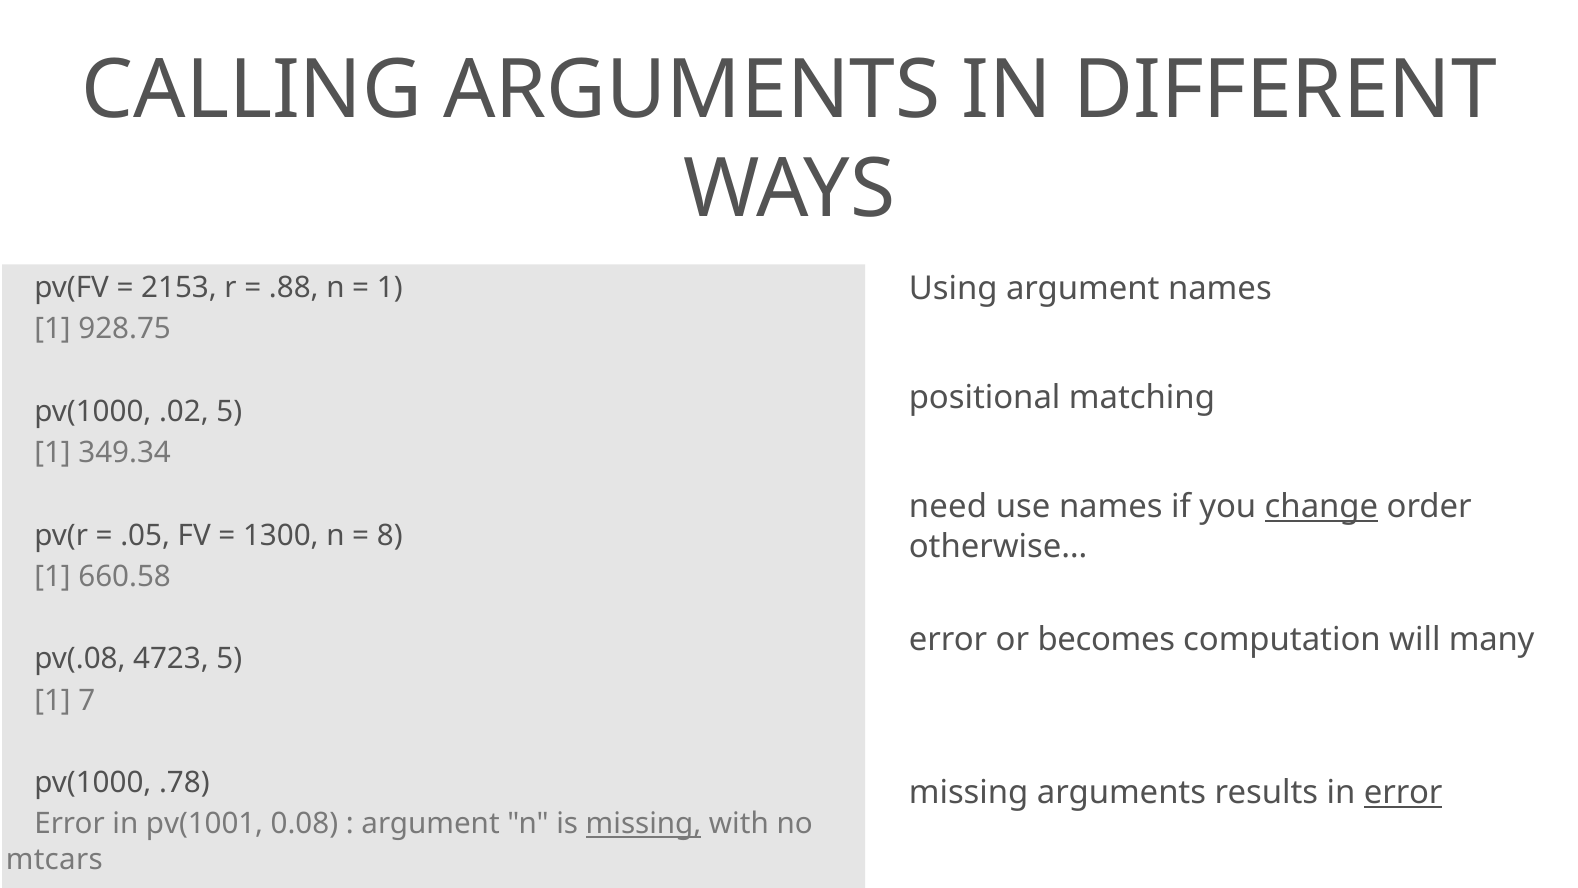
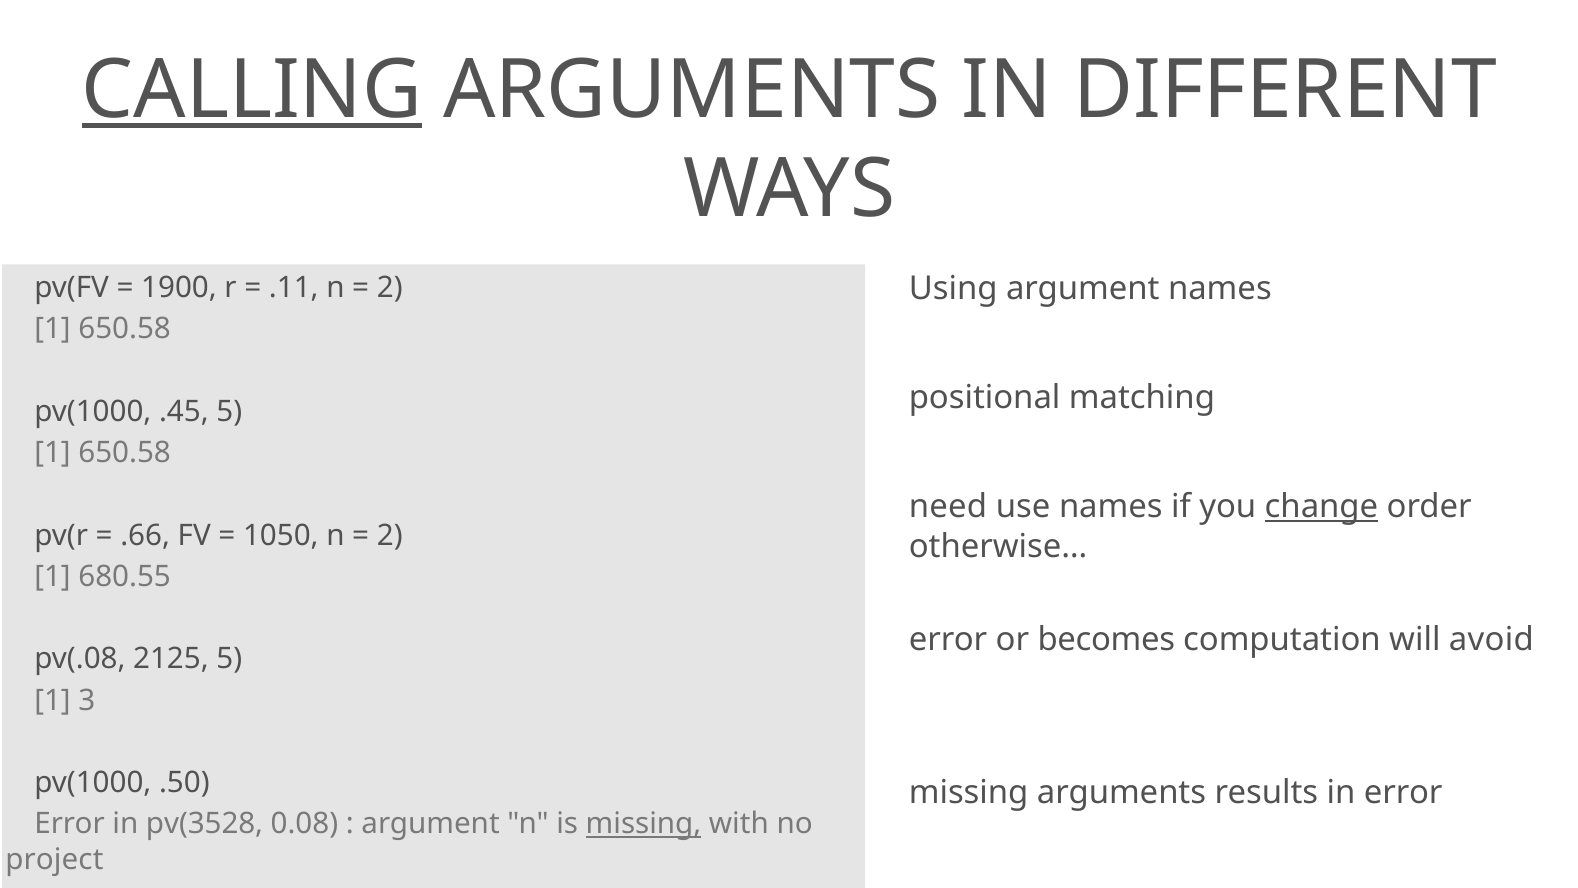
CALLING underline: none -> present (252, 90)
2153: 2153 -> 1900 (179, 287)
.88: .88 -> .11 (294, 287)
1: 1 -> 2 (390, 287)
928.75: 928.75 -> 650.58 (125, 329)
.02: .02 -> .45 (184, 411)
349.34: 349.34 -> 650.58 (125, 453)
.05: .05 -> .66 (145, 535)
1300: 1300 -> 1050 (281, 535)
8: 8 -> 2 (390, 535)
660.58: 660.58 -> 680.55 (125, 576)
many: many -> avoid (1491, 640)
4723: 4723 -> 2125 (171, 659)
7: 7 -> 3 (87, 700)
.78: .78 -> .50 (184, 783)
error underline: present -> none (1403, 793)
pv(1001: pv(1001 -> pv(3528 (205, 824)
mtcars: mtcars -> project (54, 859)
